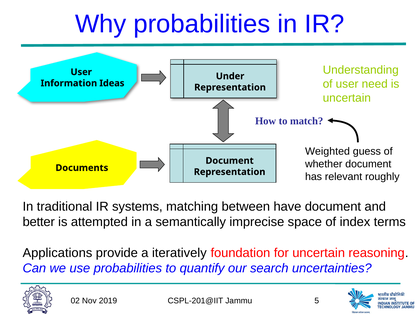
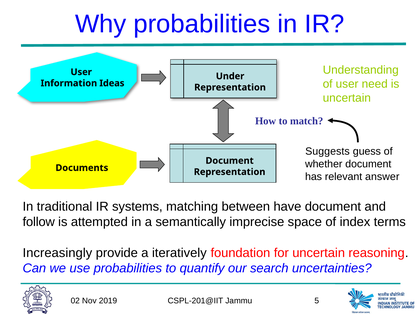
Weighted: Weighted -> Suggests (327, 151)
roughly: roughly -> answer (382, 177)
better: better -> follow (39, 222)
Applications: Applications -> Increasingly (57, 253)
